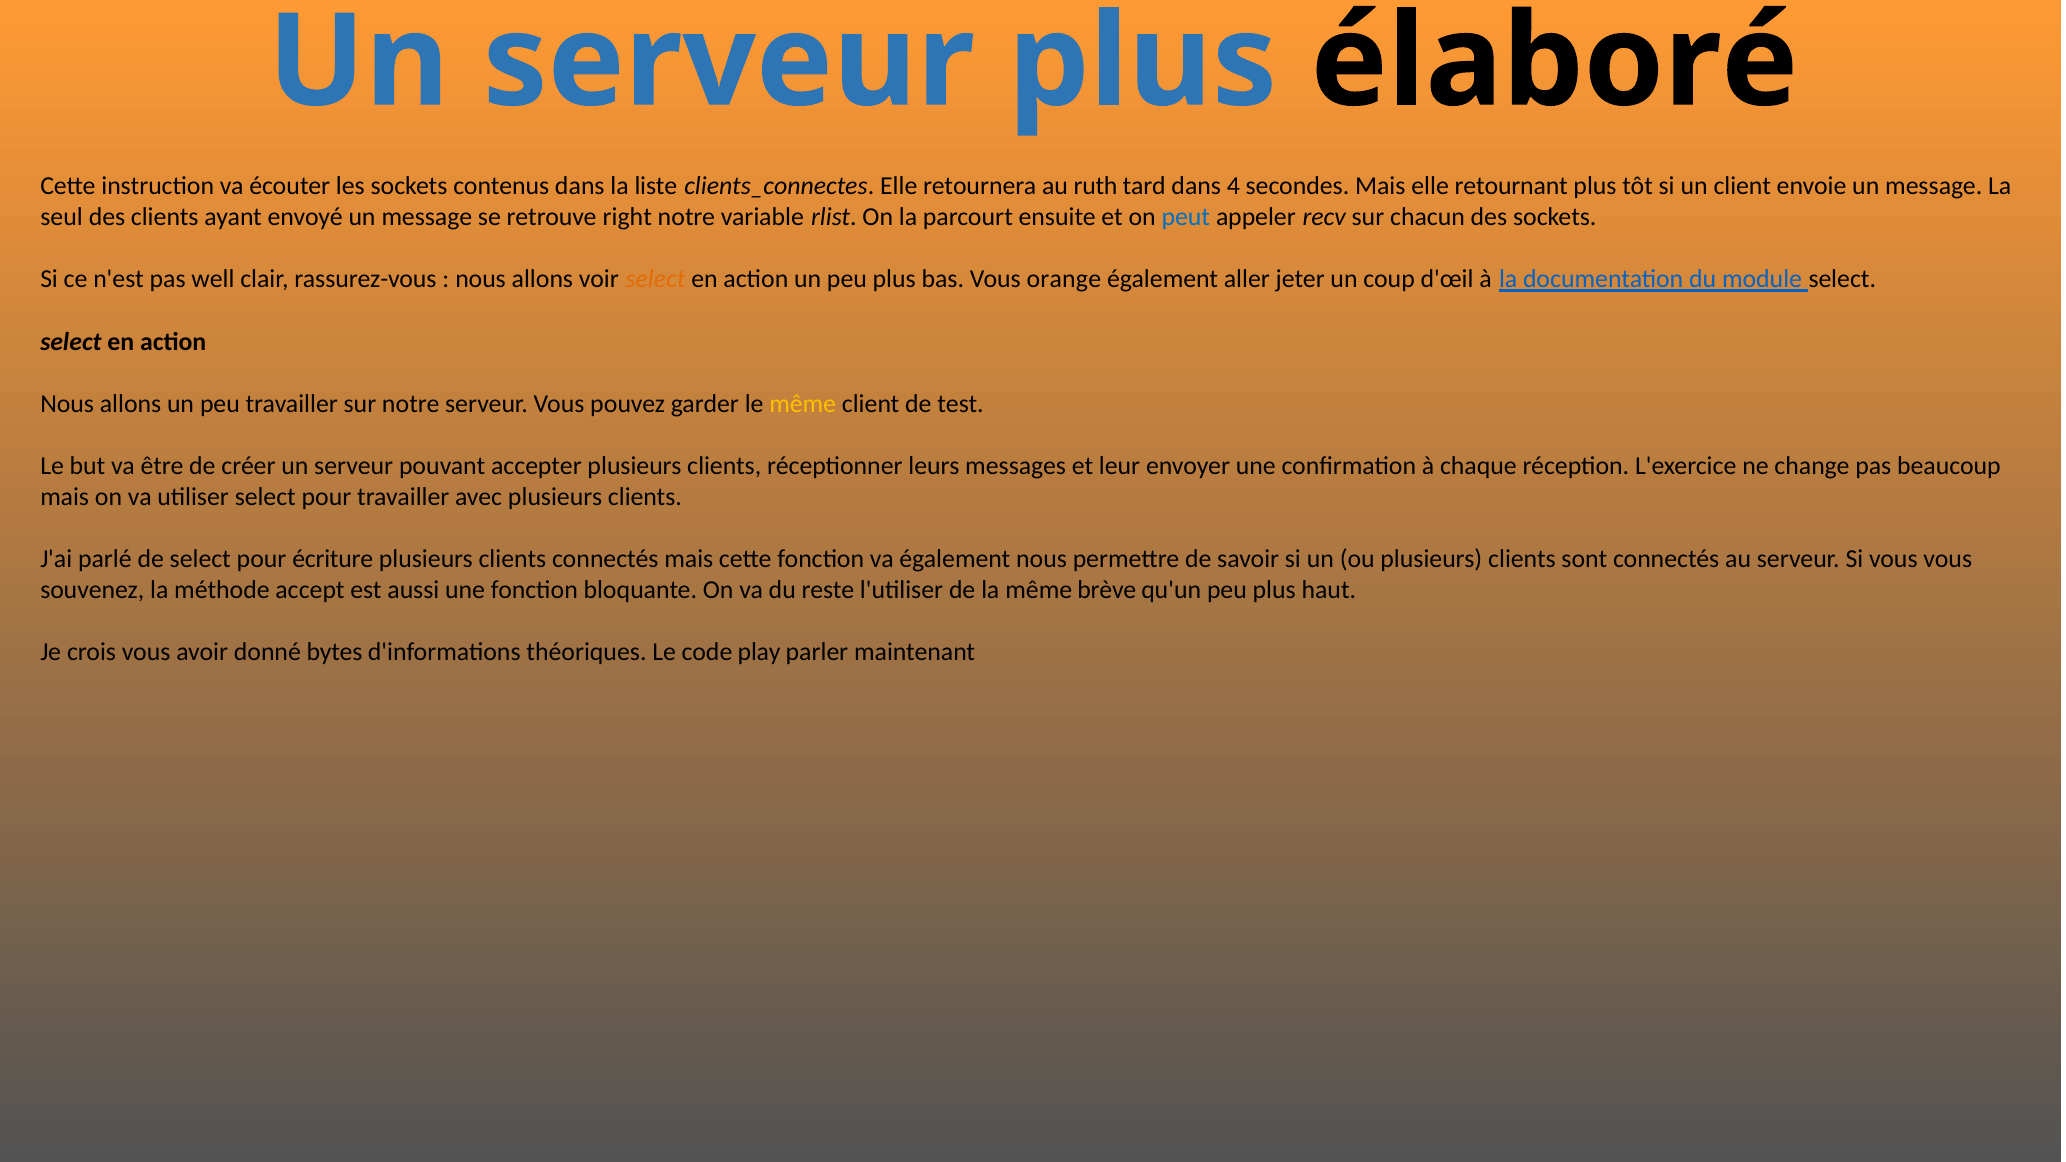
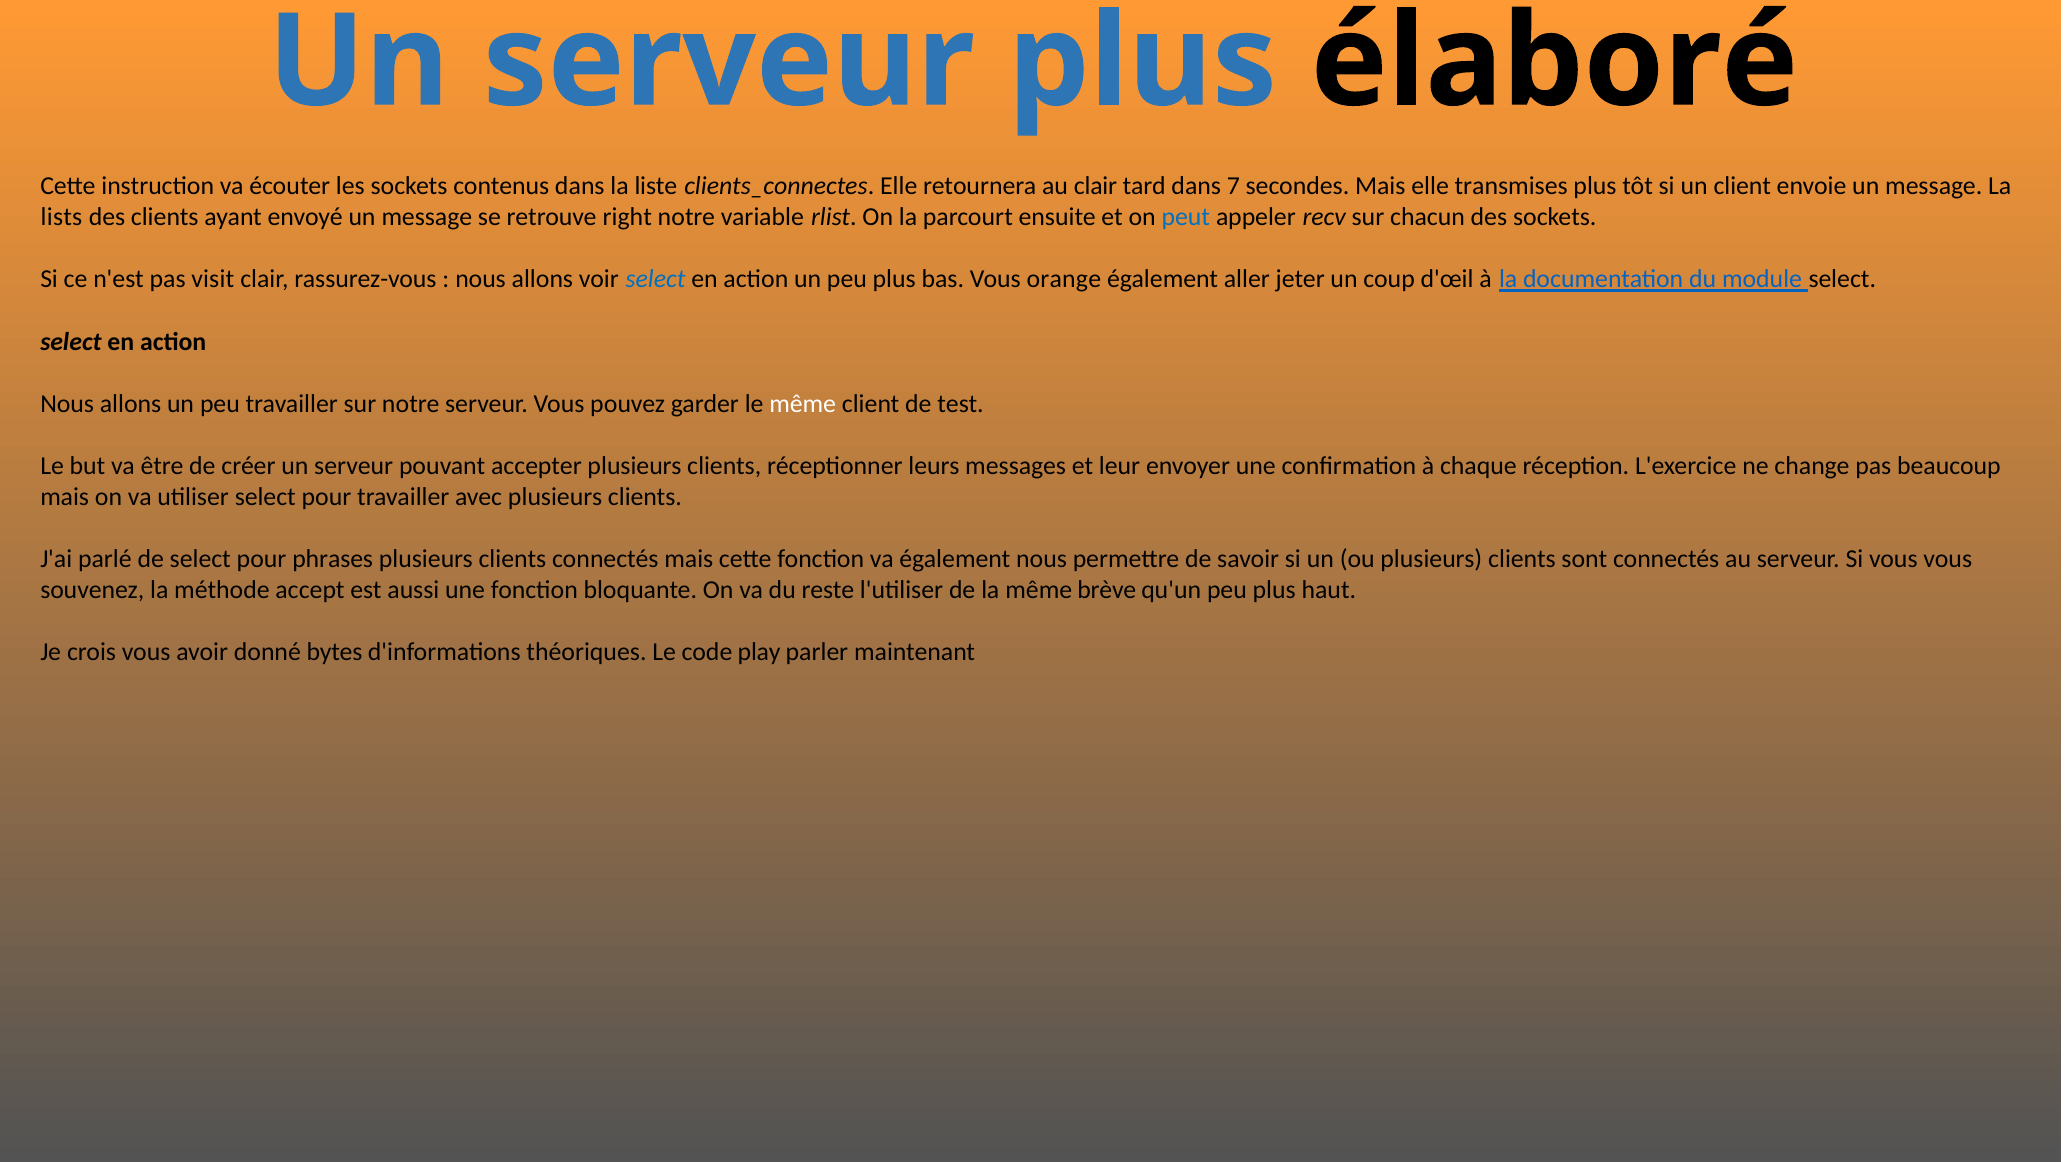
au ruth: ruth -> clair (1096, 186)
4: 4 -> 7 (1233, 186)
retournant: retournant -> transmises (1511, 186)
seul: seul -> lists (62, 217)
well: well -> visit (213, 279)
select colour: orange -> blue (656, 279)
même colour: yellow -> white (803, 404)
écriture: écriture -> phrases (333, 559)
